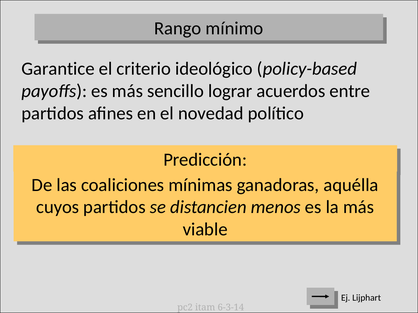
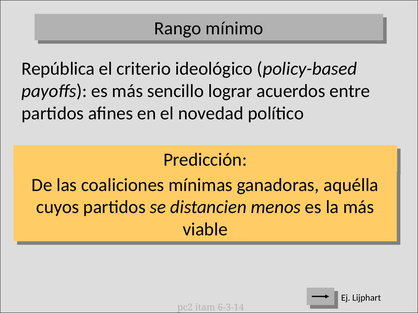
Garantice: Garantice -> República (58, 69)
